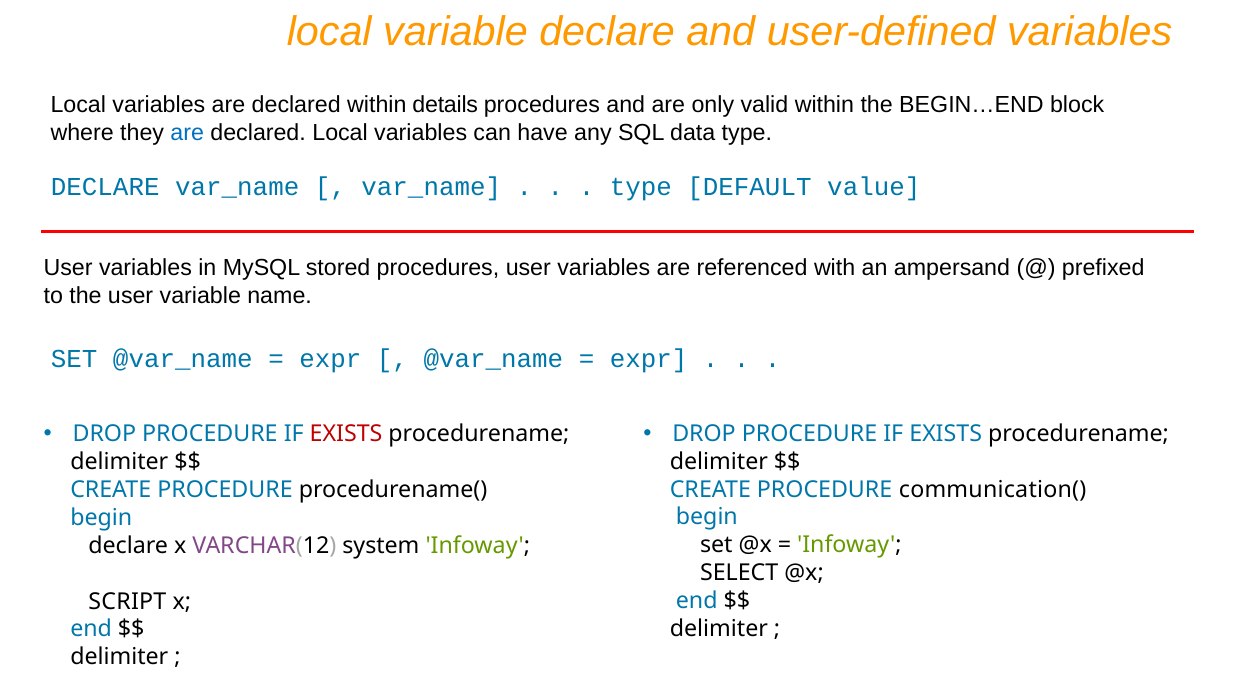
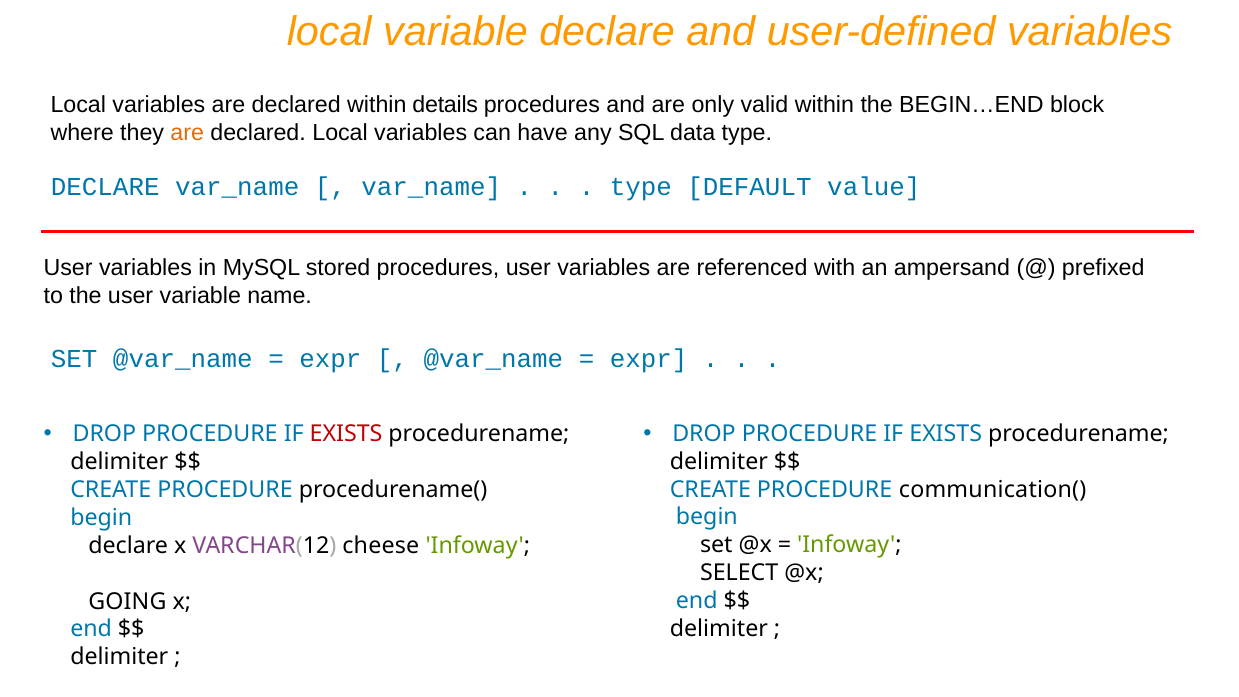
are colour: blue -> orange (187, 133)
system: system -> cheese (381, 546)
SCRIPT: SCRIPT -> GOING (127, 601)
